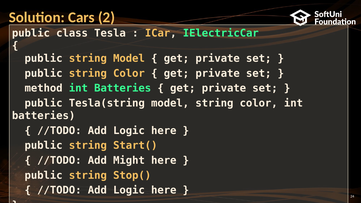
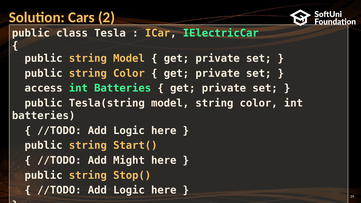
method: method -> access (44, 88)
